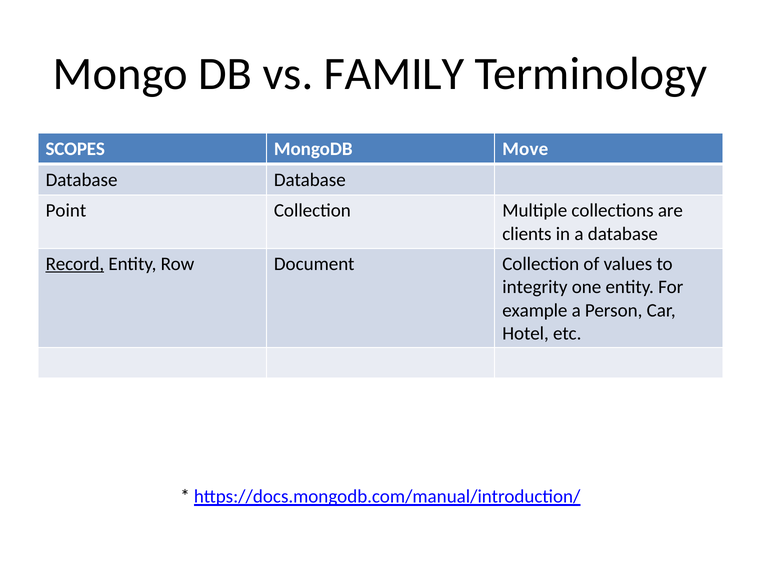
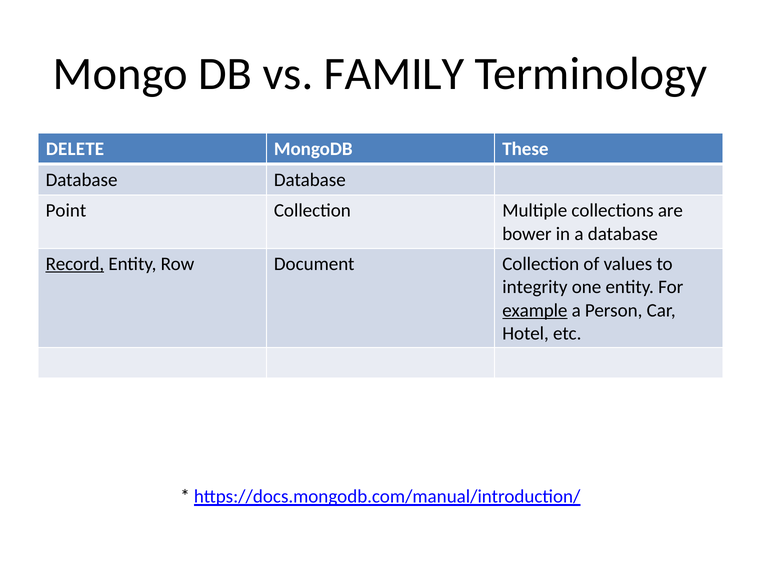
SCOPES: SCOPES -> DELETE (75, 149)
Move: Move -> These (525, 149)
clients: clients -> bower (527, 234)
example underline: none -> present (535, 310)
